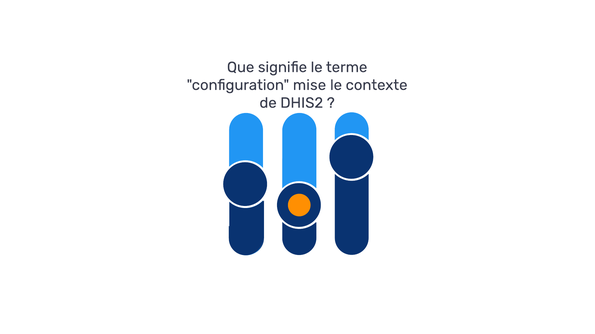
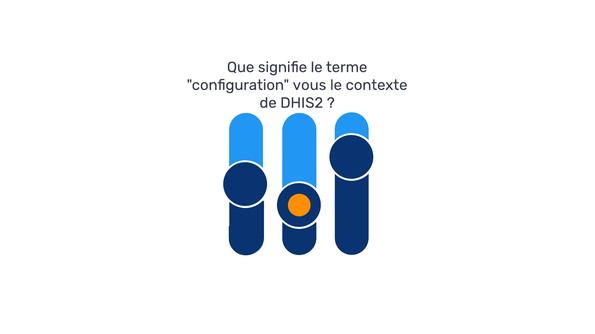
mise: mise -> vous (310, 85)
